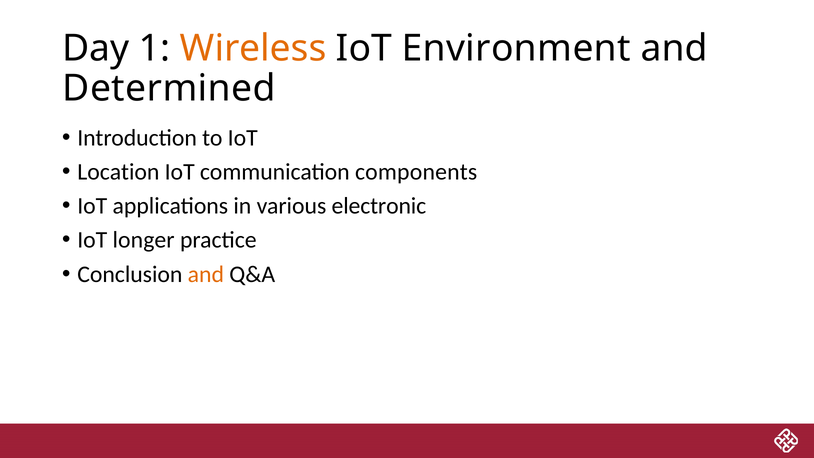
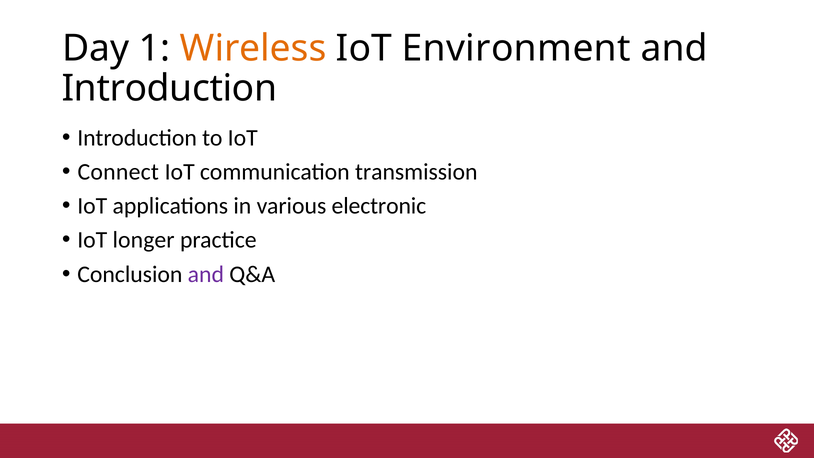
Determined: Determined -> Introduction (169, 89)
Location: Location -> Connect (118, 172)
components: components -> transmission (416, 172)
and colour: orange -> purple (206, 274)
